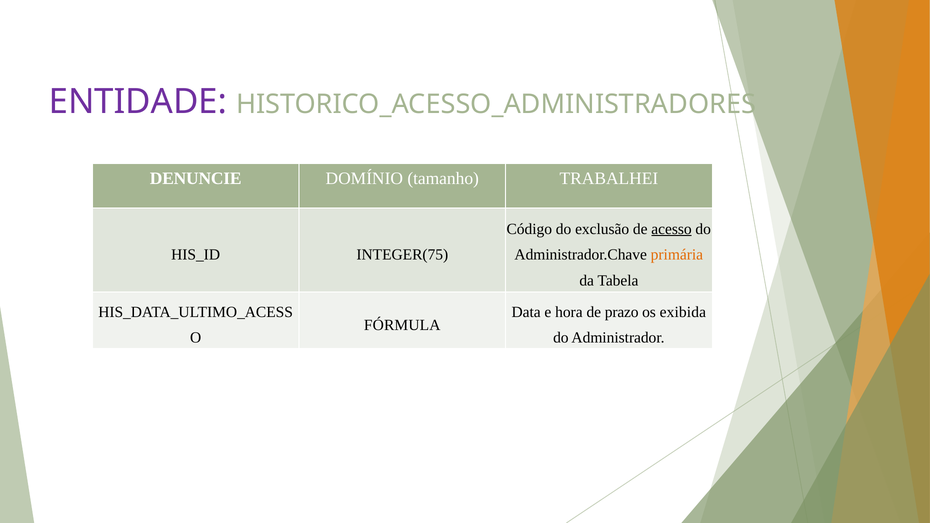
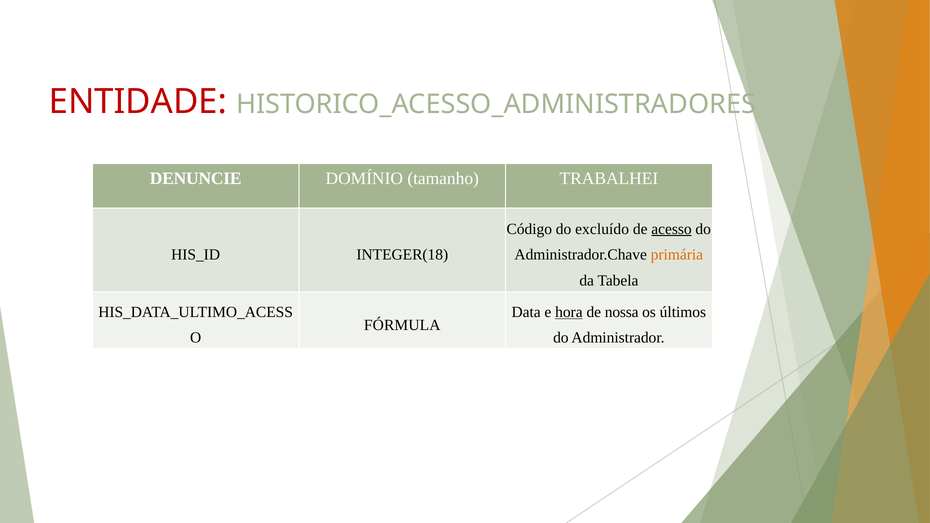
ENTIDADE colour: purple -> red (138, 102)
exclusão: exclusão -> excluído (602, 229)
INTEGER(75: INTEGER(75 -> INTEGER(18 (402, 255)
hora underline: none -> present (569, 312)
prazo: prazo -> nossa (622, 312)
exibida: exibida -> últimos (683, 312)
